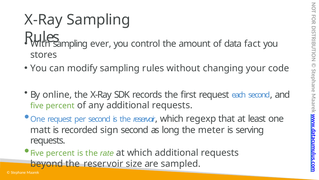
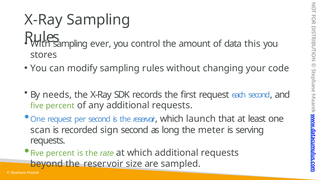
fact: fact -> this (252, 44)
online: online -> needs (57, 94)
regexp: regexp -> launch (201, 119)
matt: matt -> scan (40, 130)
